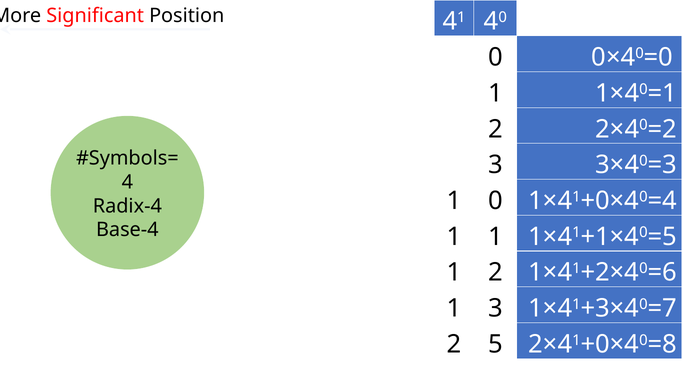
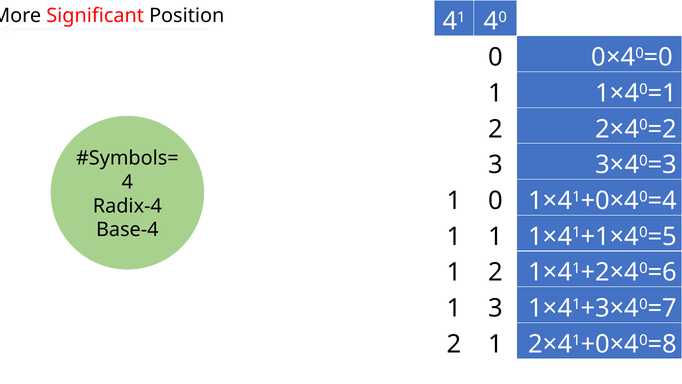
2 5: 5 -> 1 (495, 344)
